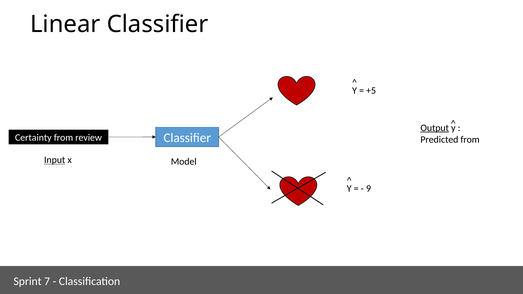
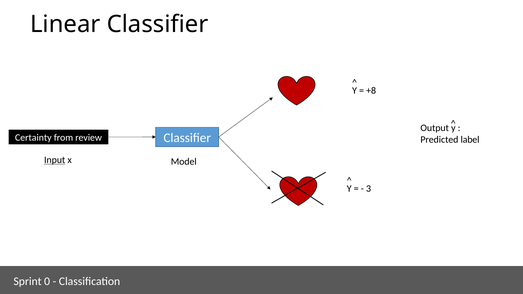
+5: +5 -> +8 (371, 91)
Output underline: present -> none (435, 128)
Predicted from: from -> label (470, 140)
9: 9 -> 3 (369, 189)
7: 7 -> 0 (47, 282)
